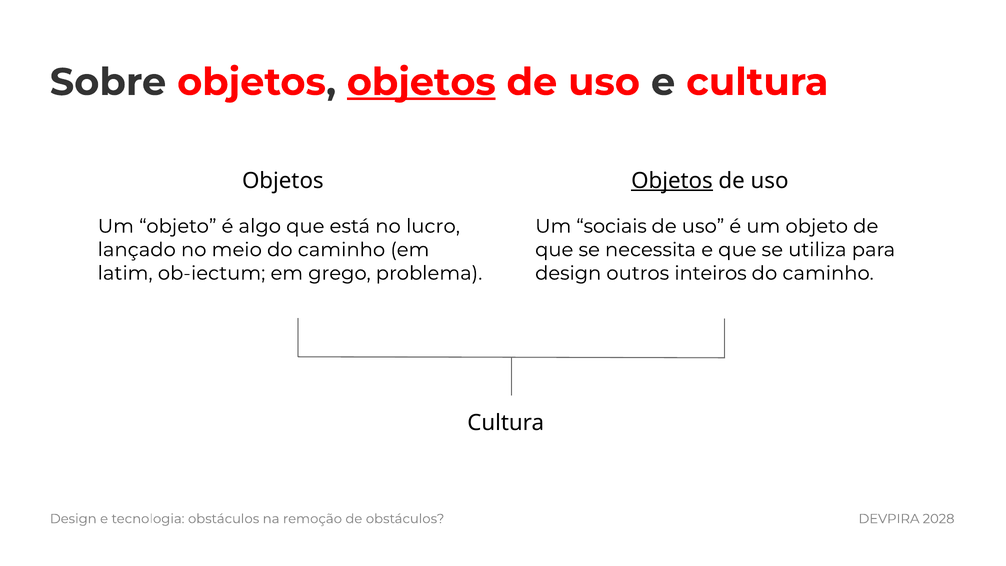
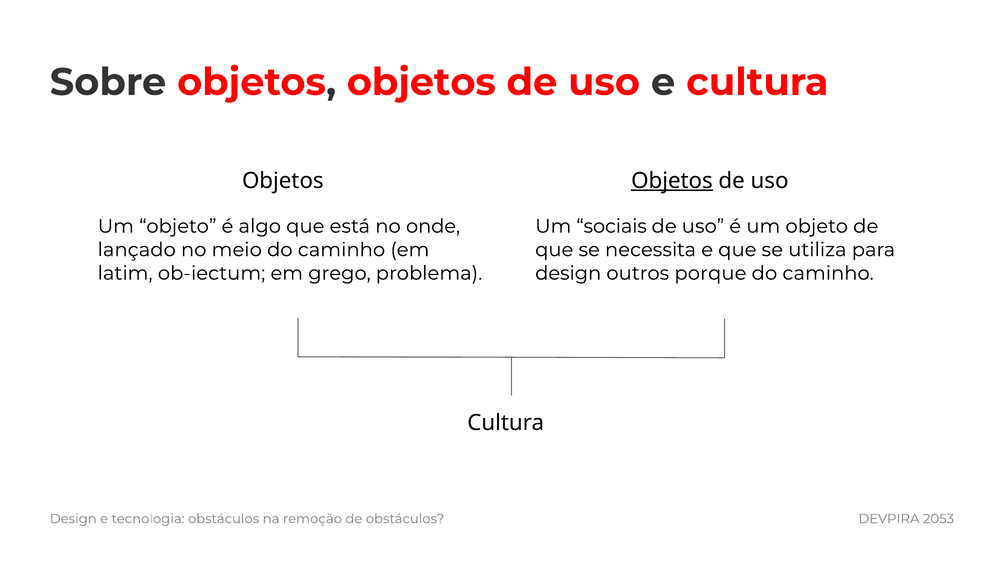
objetos underline: present -> none (421, 82)
lucro: lucro -> onde (433, 226)
inteiros: inteiros -> porque (710, 273)
2028: 2028 -> 2053 (939, 519)
